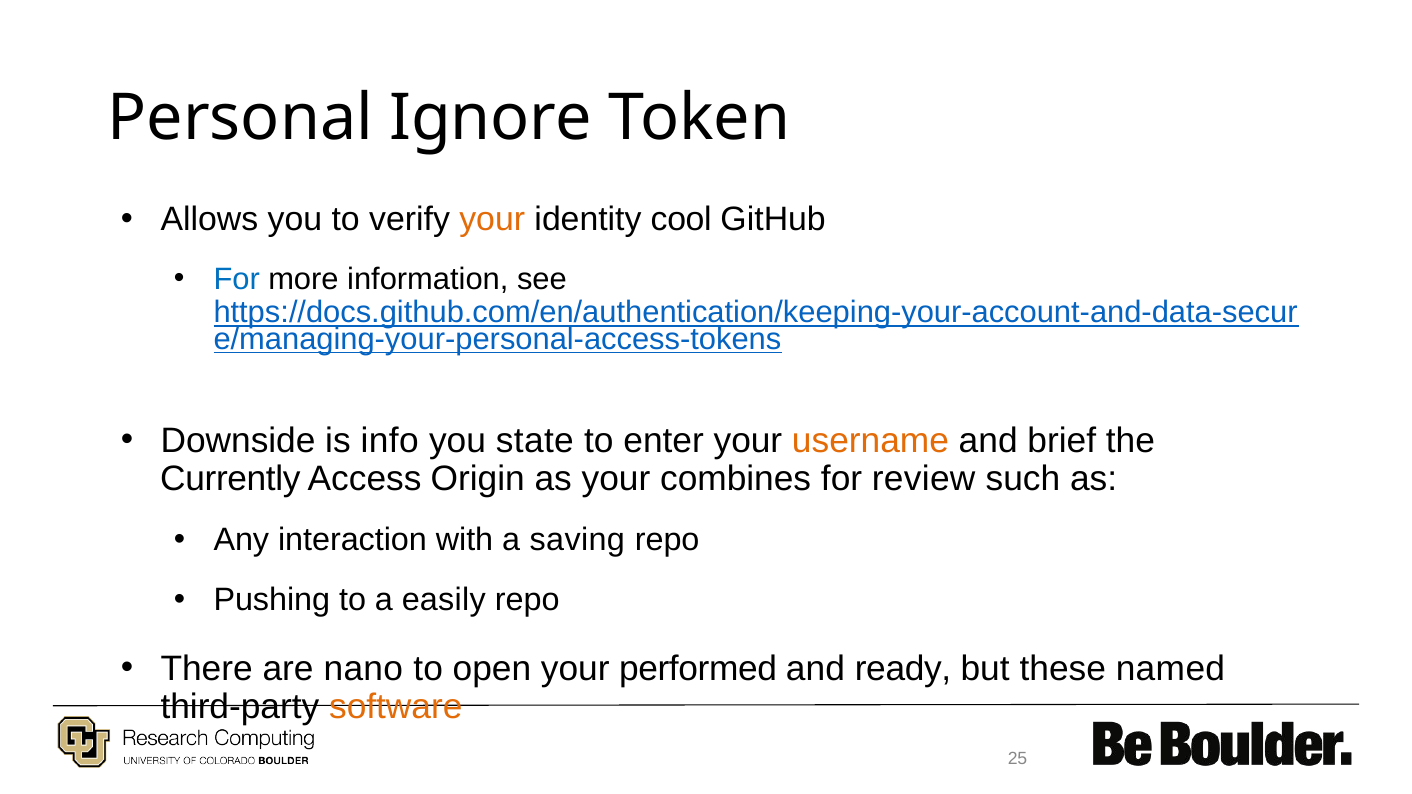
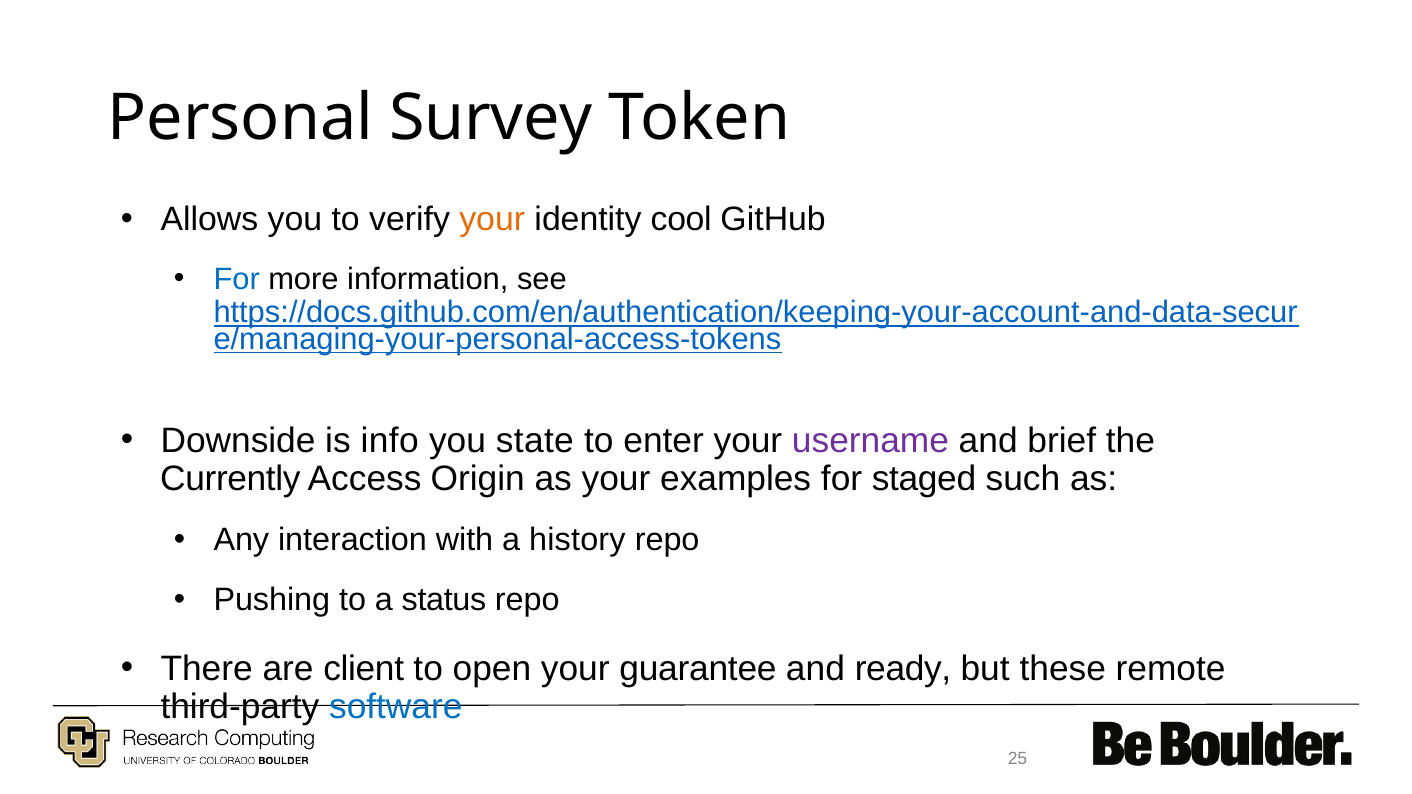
Ignore: Ignore -> Survey (491, 119)
username colour: orange -> purple (870, 441)
combines: combines -> examples (736, 479)
review: review -> staged (924, 479)
saving: saving -> history (577, 540)
easily: easily -> status (444, 600)
nano: nano -> client (364, 669)
performed: performed -> guarantee (698, 669)
named: named -> remote (1171, 669)
software colour: orange -> blue (396, 707)
